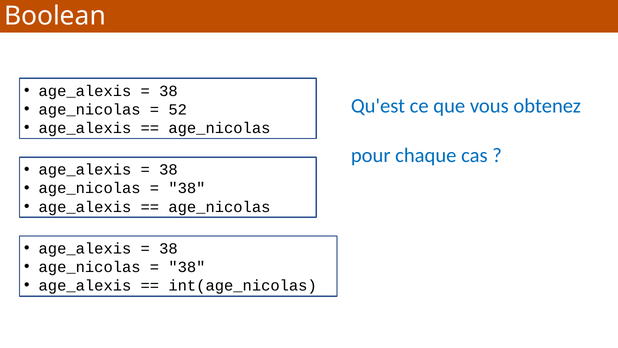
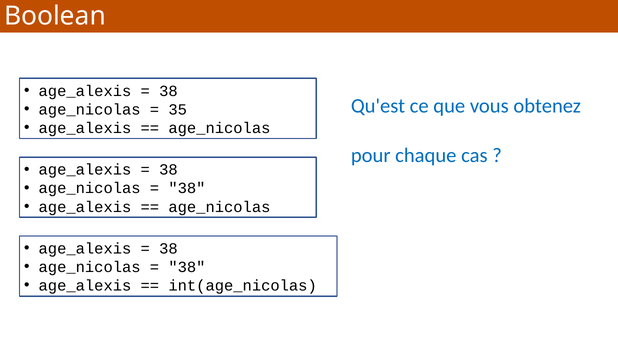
52: 52 -> 35 (178, 109)
